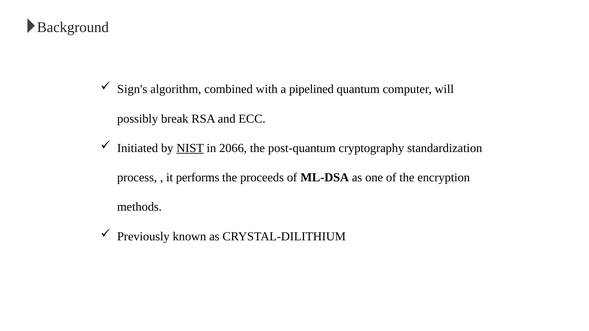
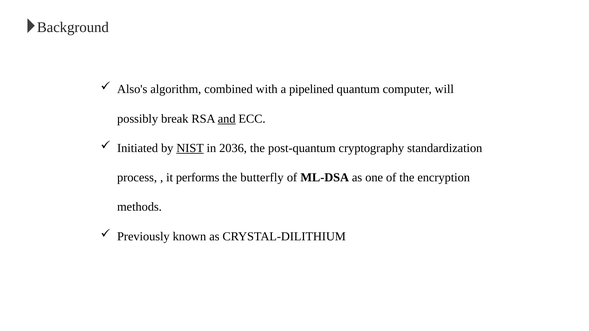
Sign's: Sign's -> Also's (132, 89)
and underline: none -> present (227, 119)
2066: 2066 -> 2036 (233, 148)
proceeds: proceeds -> butterfly (262, 178)
